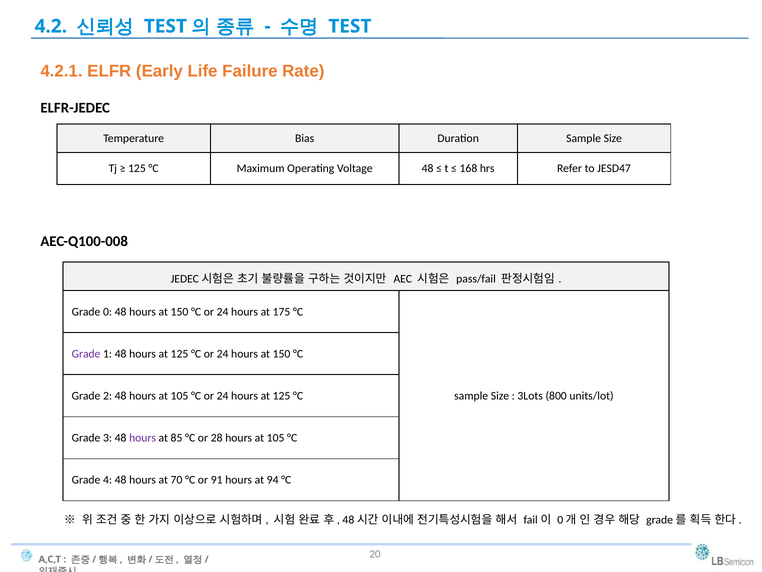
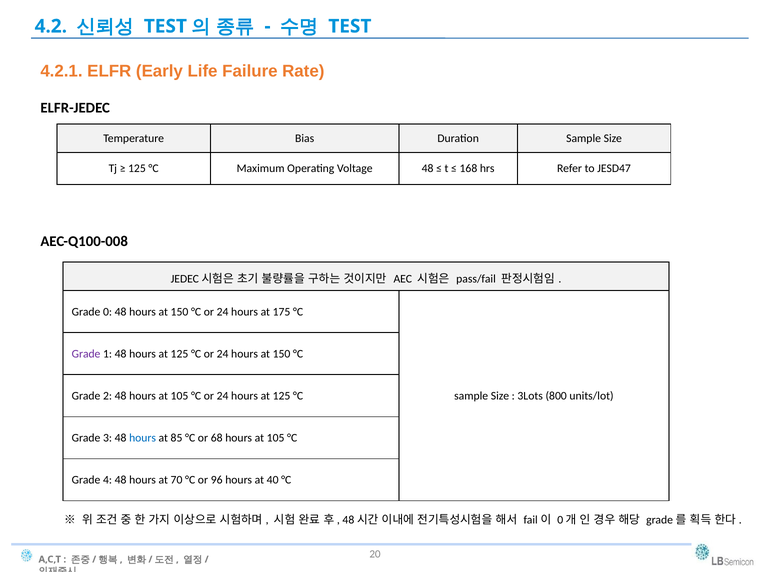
hours colour: purple -> blue (143, 437)
28: 28 -> 68 (217, 437)
91: 91 -> 96 (217, 479)
94: 94 -> 40 (273, 479)
